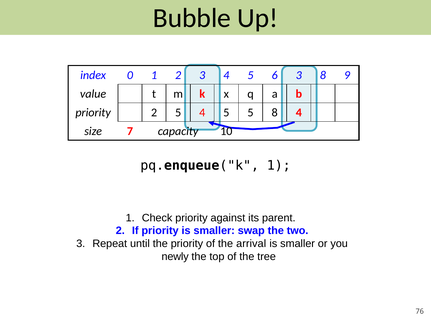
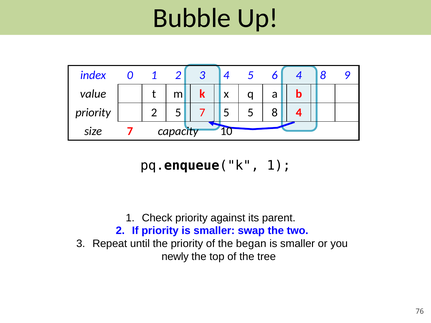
6 3: 3 -> 4 (299, 75)
5 4: 4 -> 7 (202, 113)
arrival: arrival -> began (251, 244)
